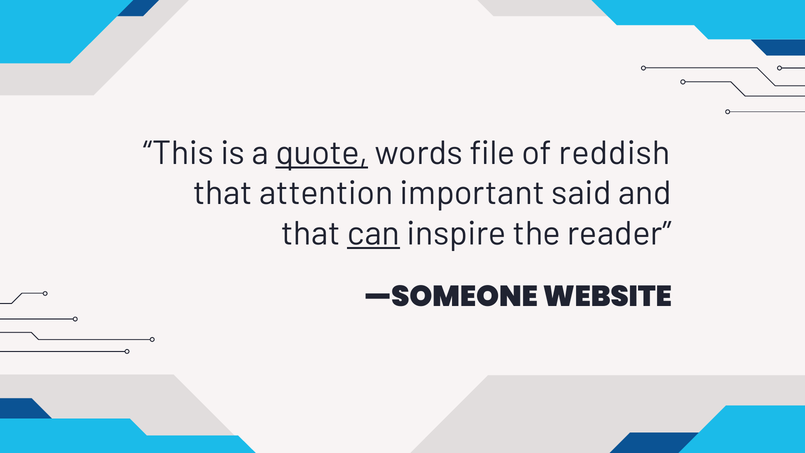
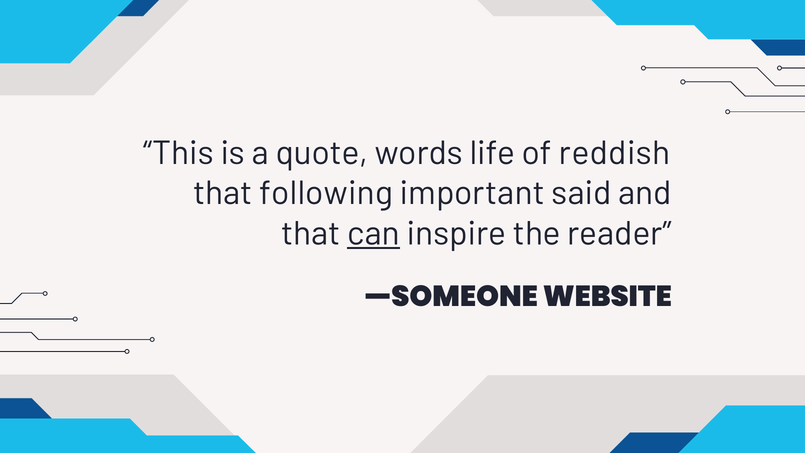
quote underline: present -> none (322, 153)
file: file -> life (492, 153)
attention: attention -> following (326, 193)
